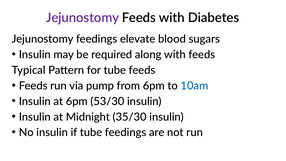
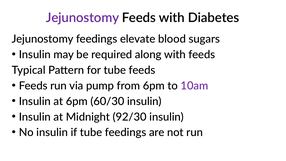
10am colour: blue -> purple (194, 86)
53/30: 53/30 -> 60/30 (107, 101)
35/30: 35/30 -> 92/30 (130, 117)
